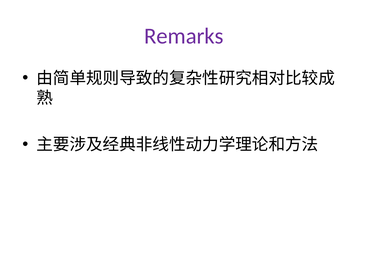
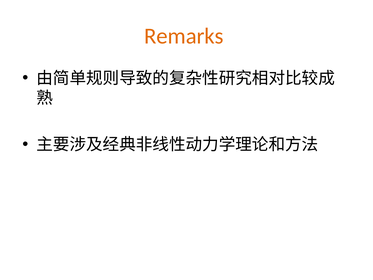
Remarks colour: purple -> orange (184, 36)
